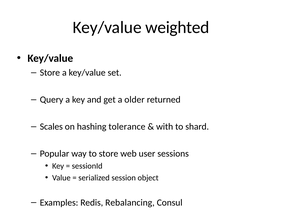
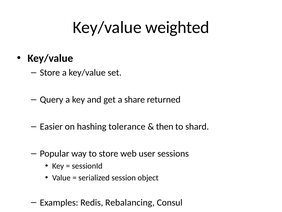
older: older -> share (135, 99)
Scales: Scales -> Easier (51, 126)
with: with -> then (165, 126)
